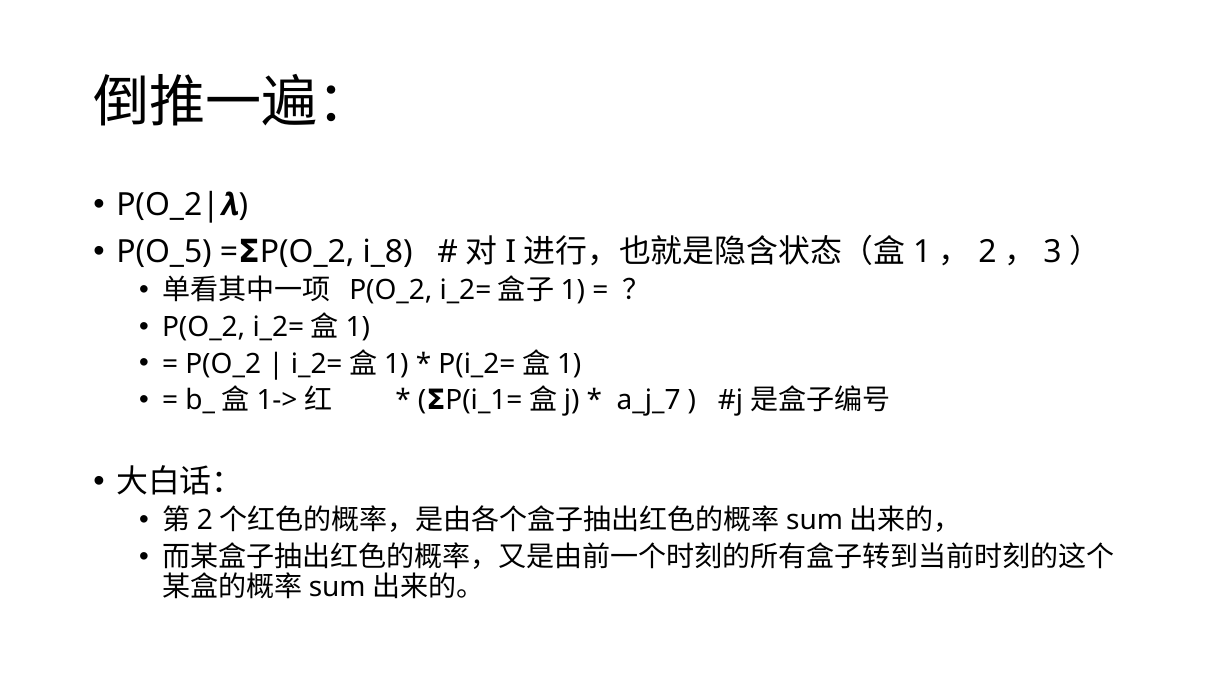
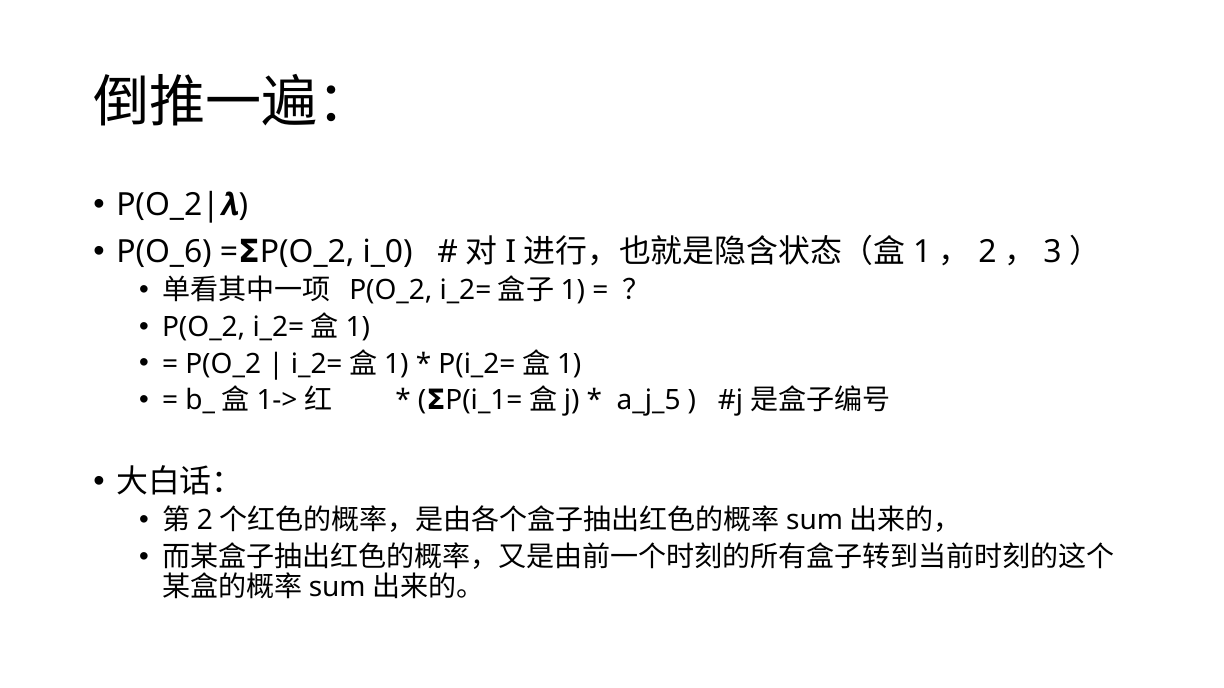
P(O_5: P(O_5 -> P(O_6 (164, 252)
i_8: i_8 -> i_0 (388, 252)
a_j_7: a_j_7 -> a_j_5 (649, 401)
